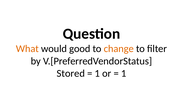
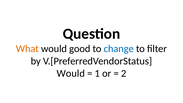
change colour: orange -> blue (119, 49)
Stored: Stored -> Would (71, 73)
1: 1 -> 2 (124, 73)
